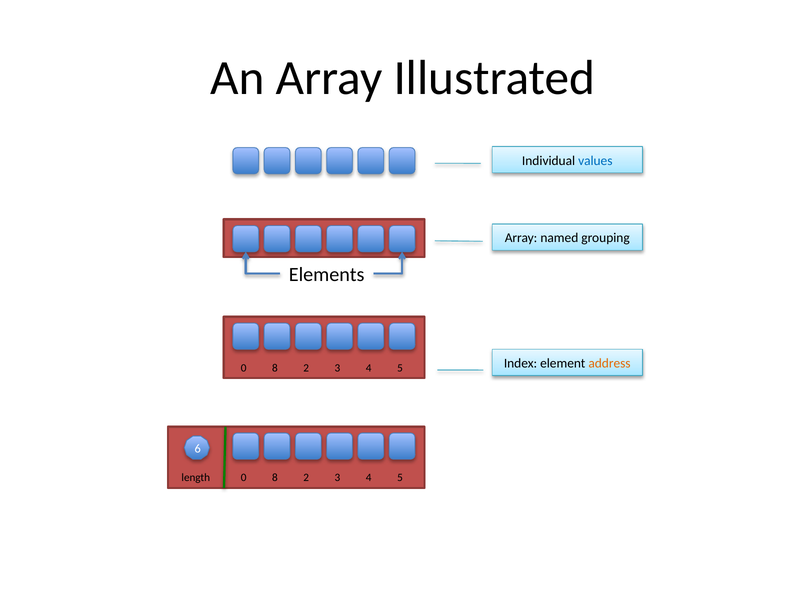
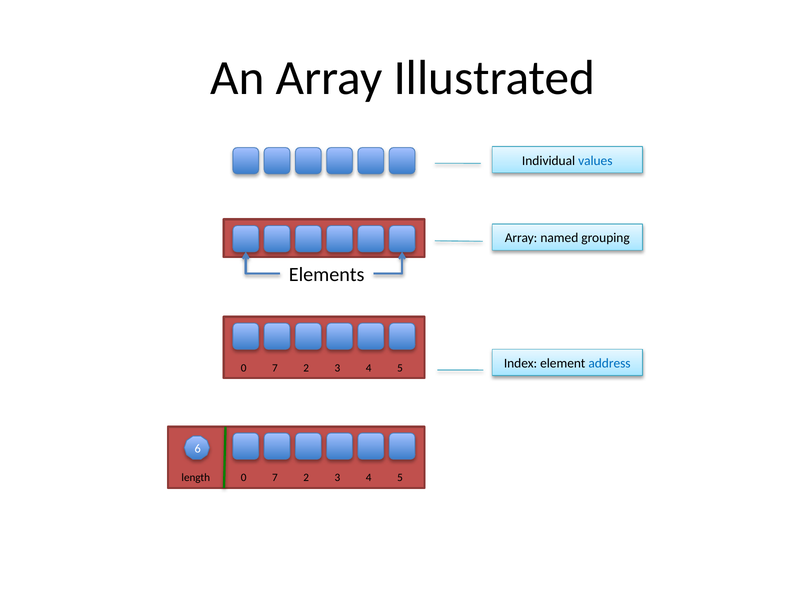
8: 8 -> 7 (275, 368)
address colour: orange -> blue (610, 364)
8: 8 -> 7 (275, 478)
